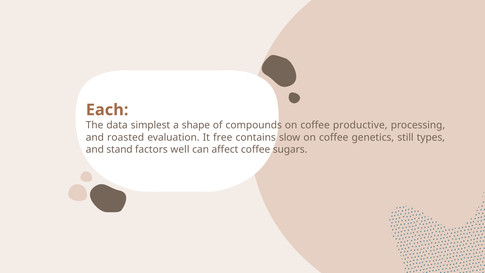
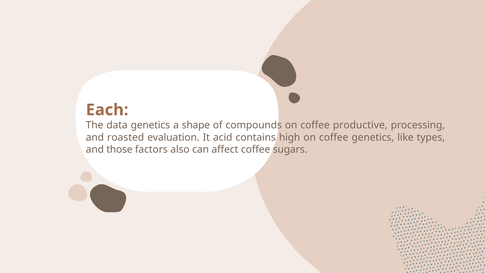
data simplest: simplest -> genetics (150, 125)
free: free -> acid (223, 137)
slow: slow -> high (290, 137)
still: still -> like (405, 137)
stand: stand -> those (120, 149)
well: well -> also (180, 149)
